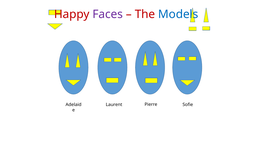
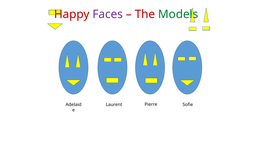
Models colour: blue -> green (178, 14)
